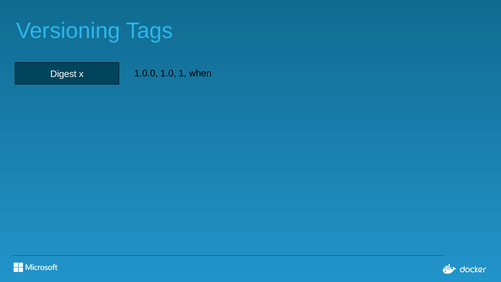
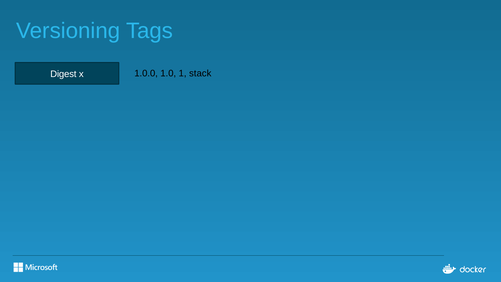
when: when -> stack (200, 73)
